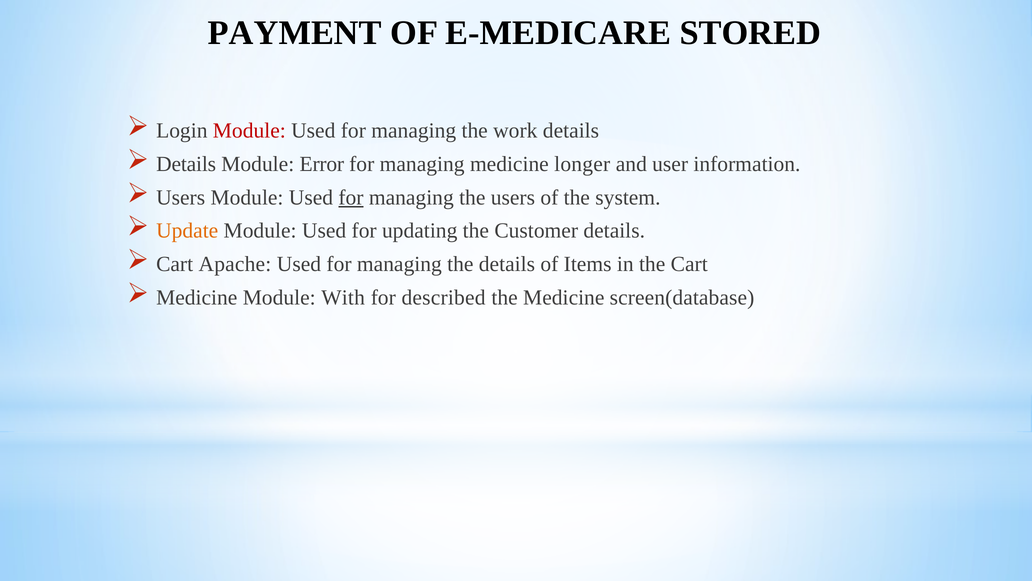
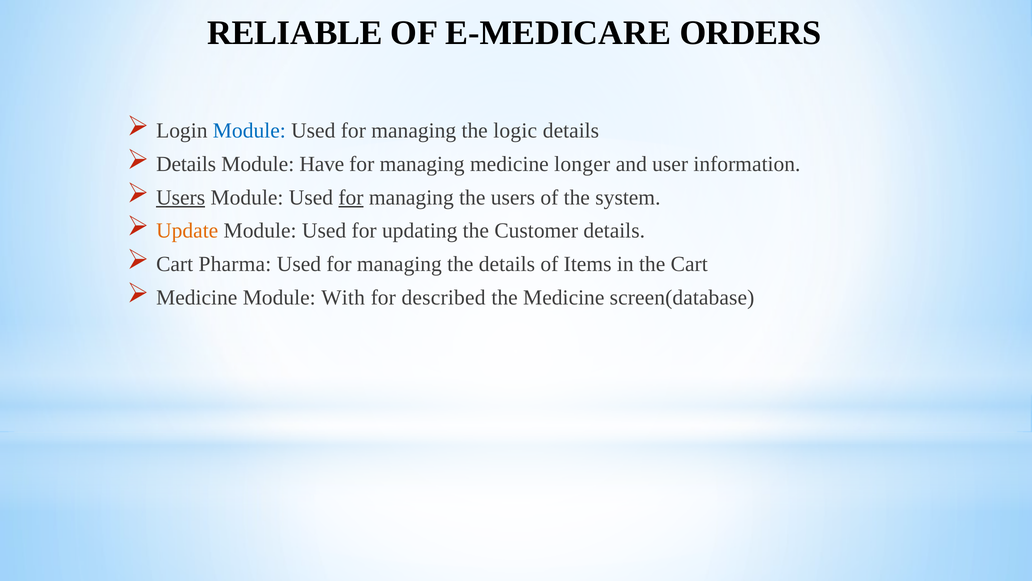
PAYMENT: PAYMENT -> RELIABLE (295, 33)
STORED: STORED -> ORDERS (750, 33)
Module colour: red -> blue (249, 131)
work: work -> logic (515, 131)
Error: Error -> Have (322, 164)
Users underline: none -> present (181, 197)
Apache: Apache -> Pharma (235, 264)
